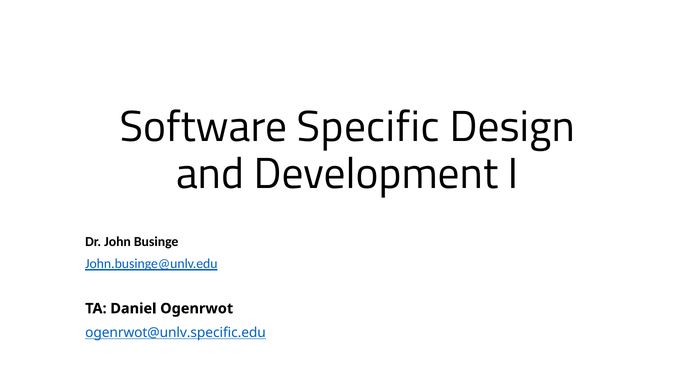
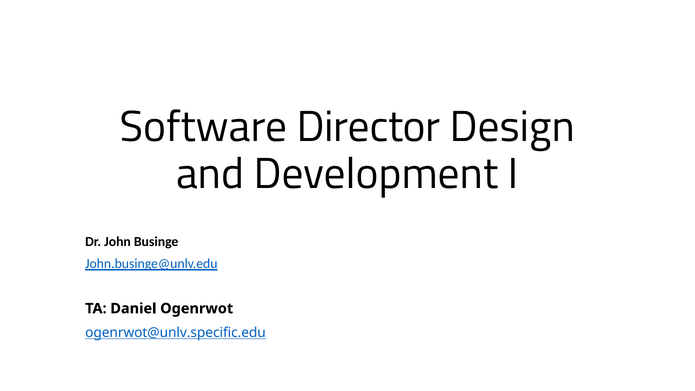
Specific: Specific -> Director (369, 127)
